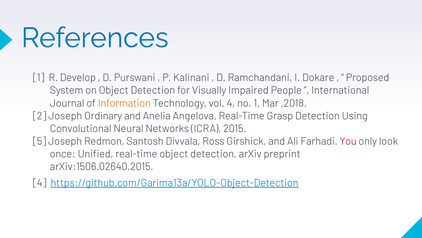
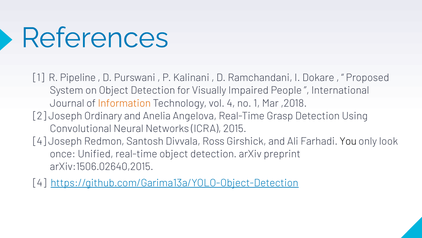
Develop: Develop -> Pipeline (78, 78)
5: 5 -> 4 (40, 141)
You colour: red -> black (348, 141)
